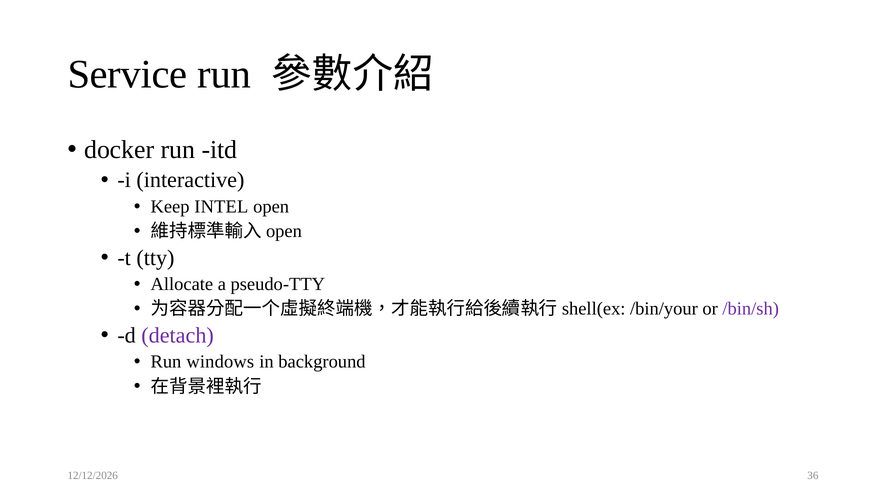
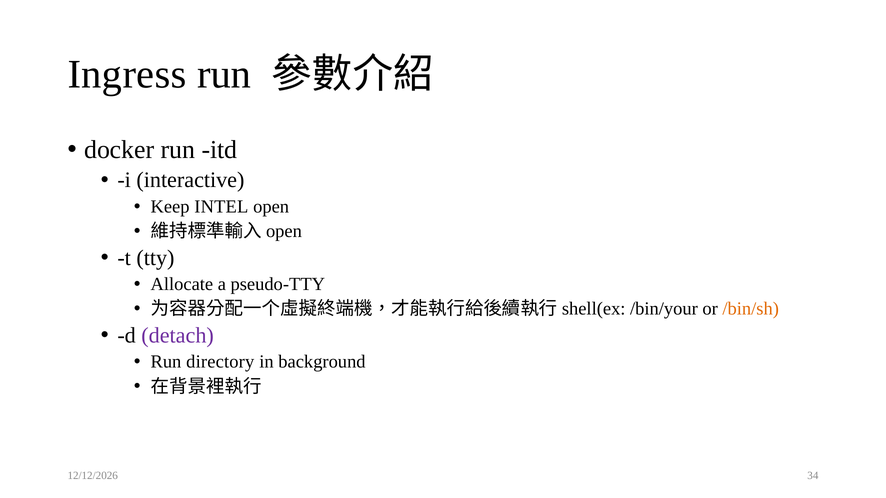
Service: Service -> Ingress (127, 74)
/bin/sh colour: purple -> orange (751, 309)
windows: windows -> directory (220, 362)
36: 36 -> 34 (813, 476)
